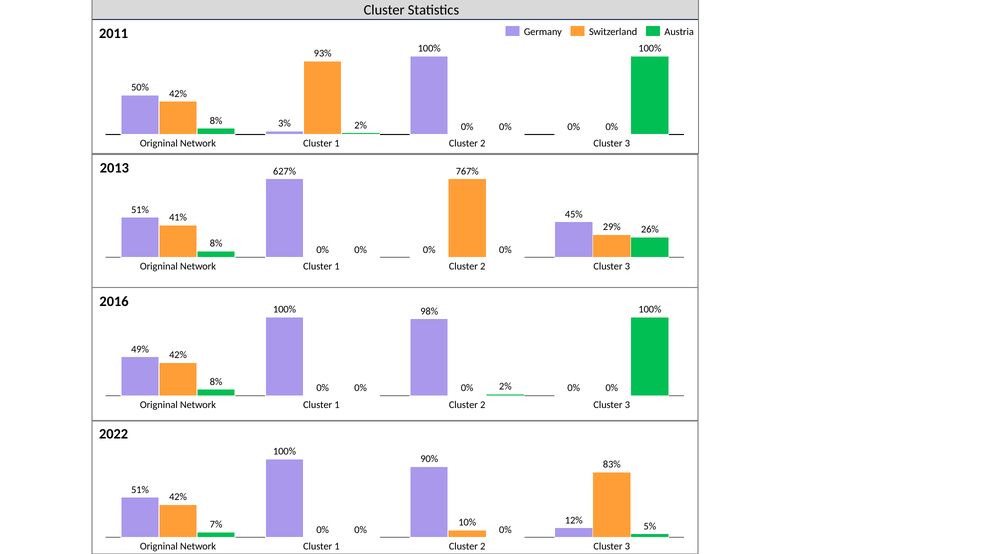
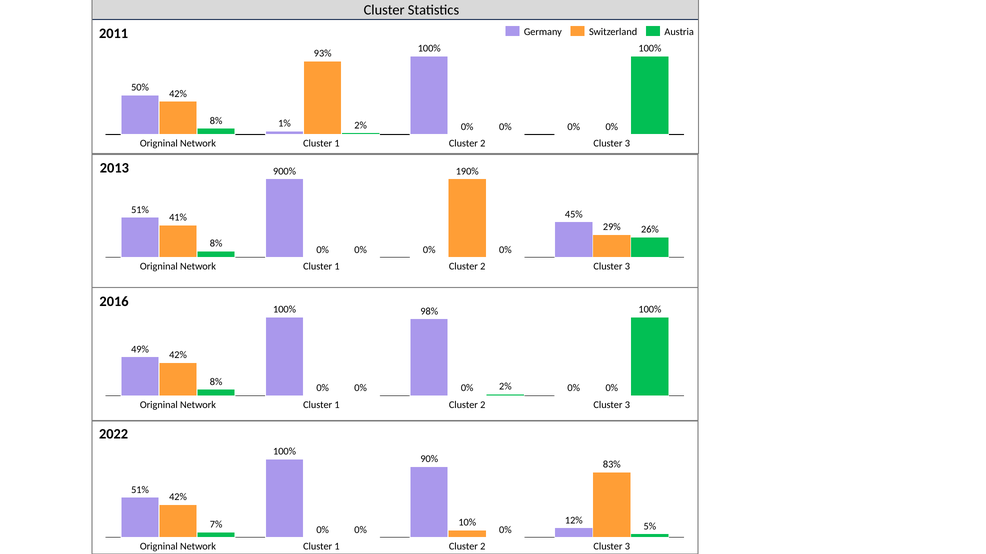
3%: 3% -> 1% (285, 124)
627%: 627% -> 900% (285, 171)
767%: 767% -> 190% (467, 171)
